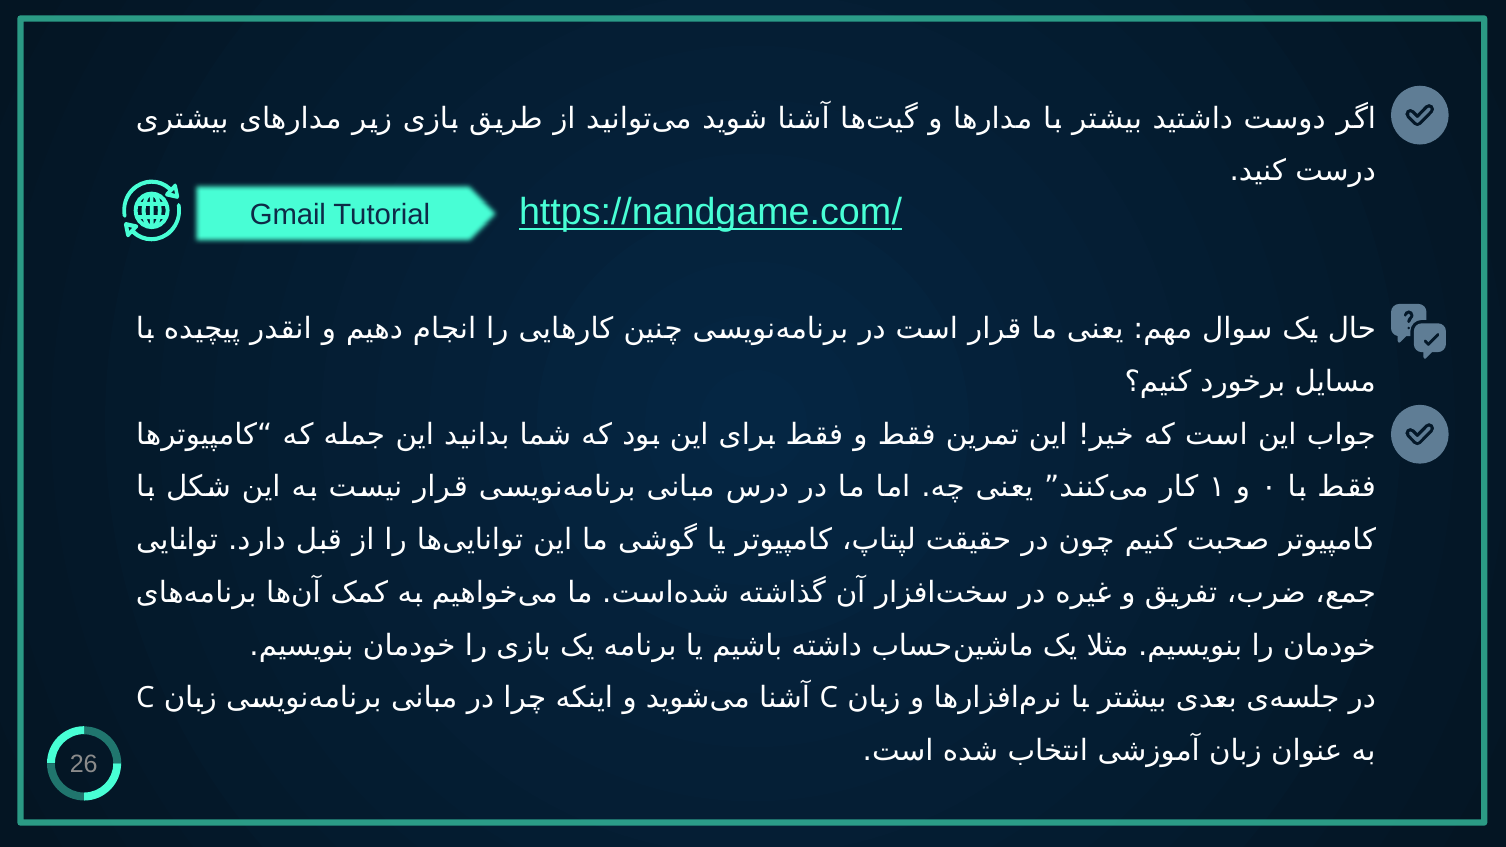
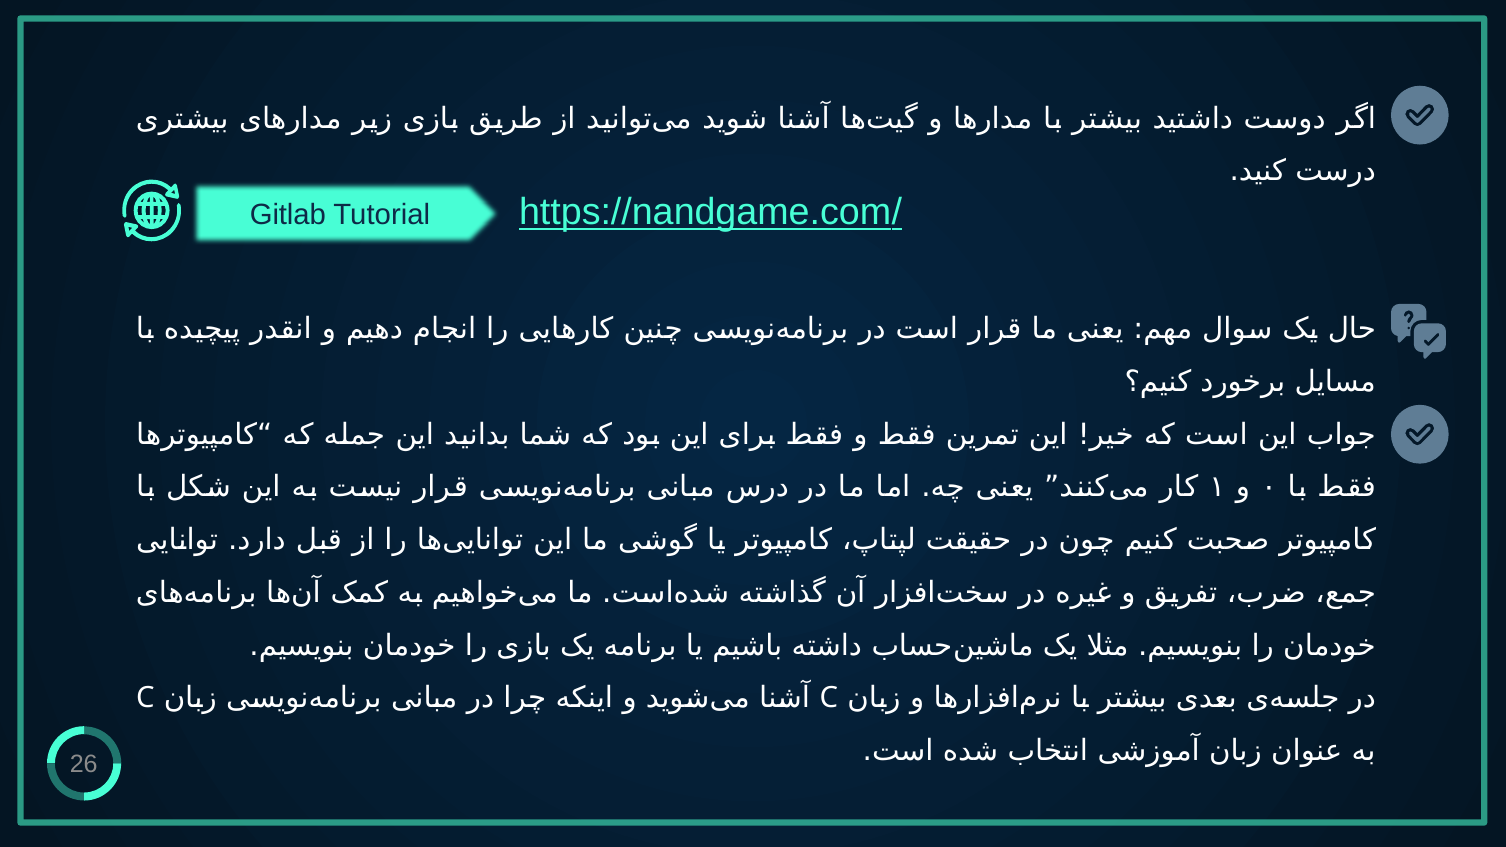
Gmail: Gmail -> Gitlab (288, 215)
